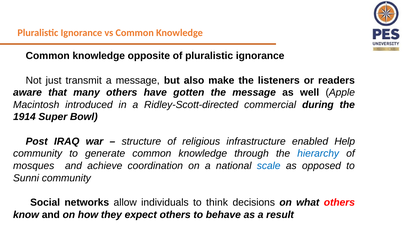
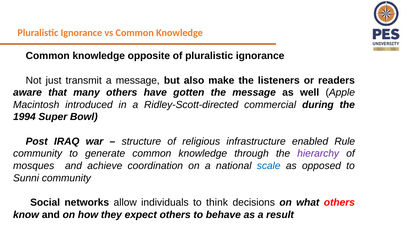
1914: 1914 -> 1994 (24, 117)
Help: Help -> Rule (345, 141)
hierarchy colour: blue -> purple (318, 153)
